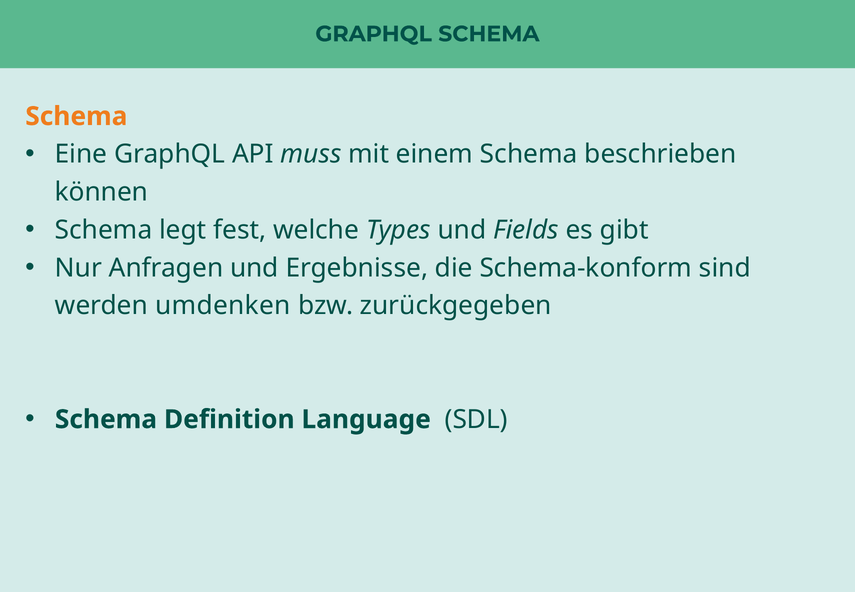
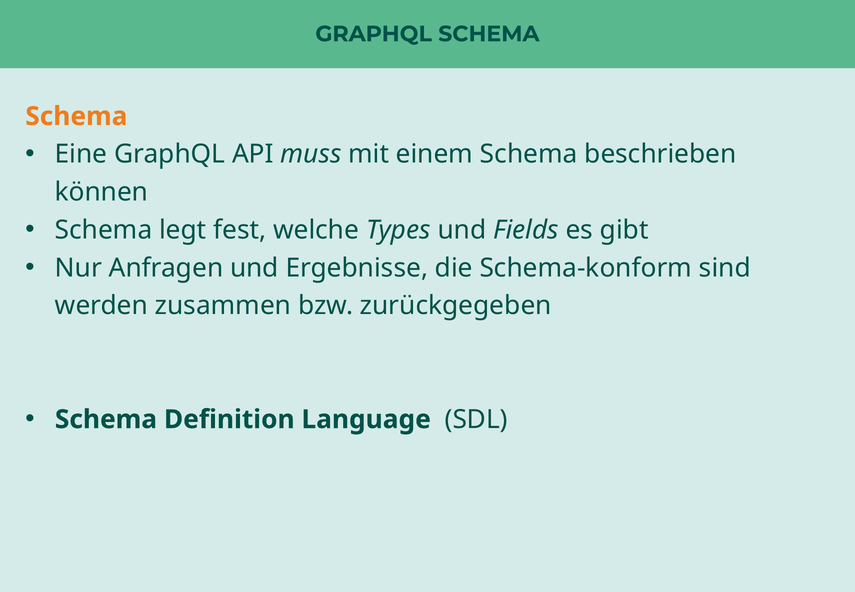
umdenken: umdenken -> zusammen (223, 306)
